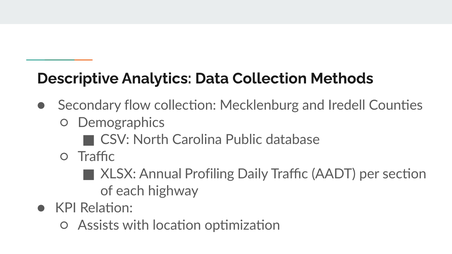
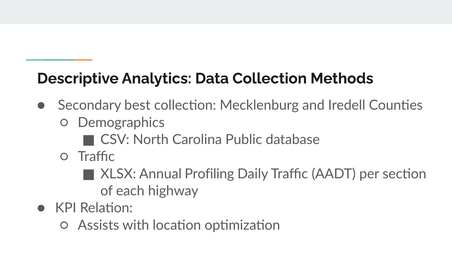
flow: flow -> best (137, 105)
